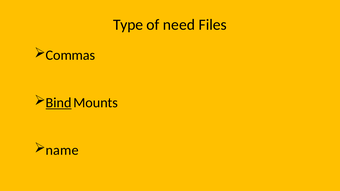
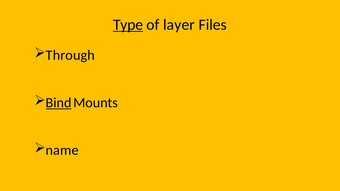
Type underline: none -> present (128, 25)
need: need -> layer (179, 25)
Commas: Commas -> Through (70, 55)
